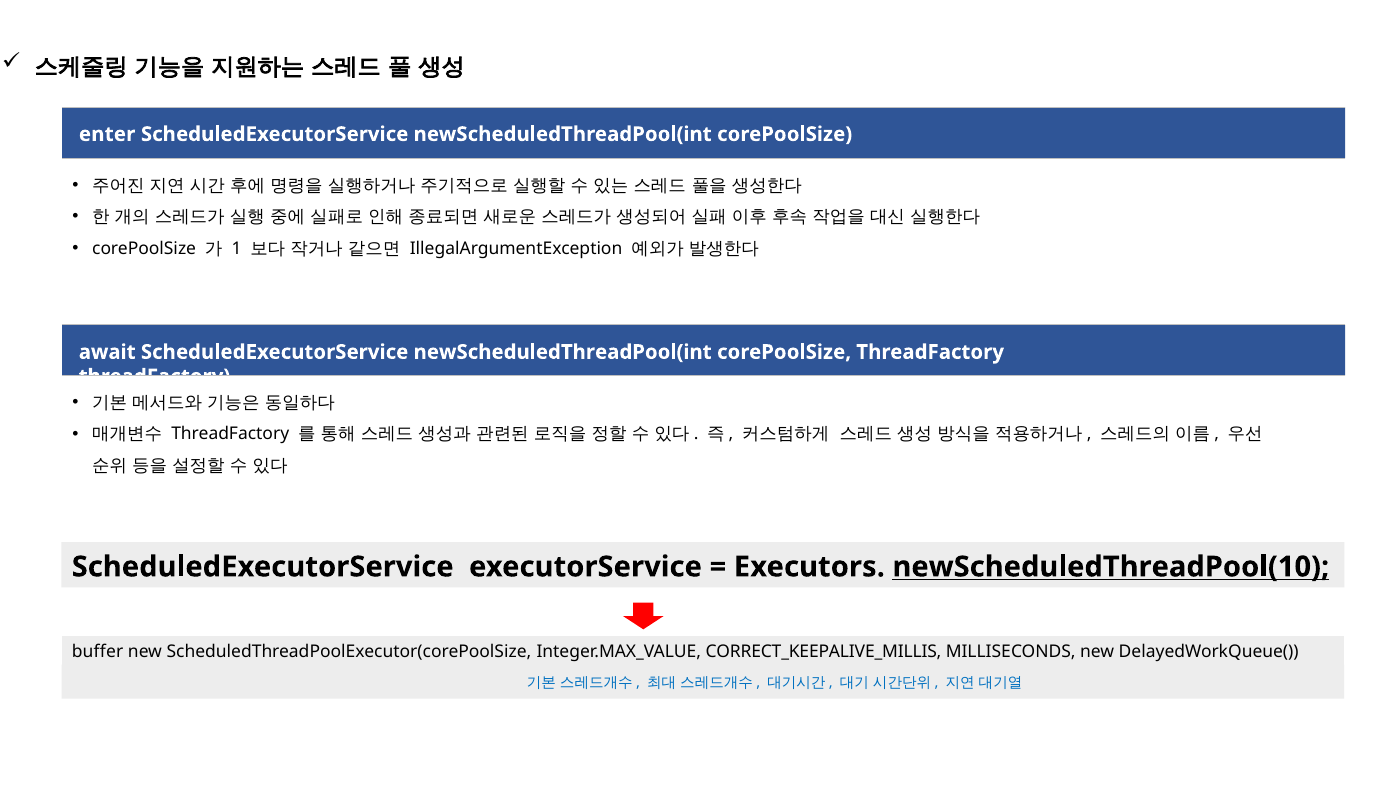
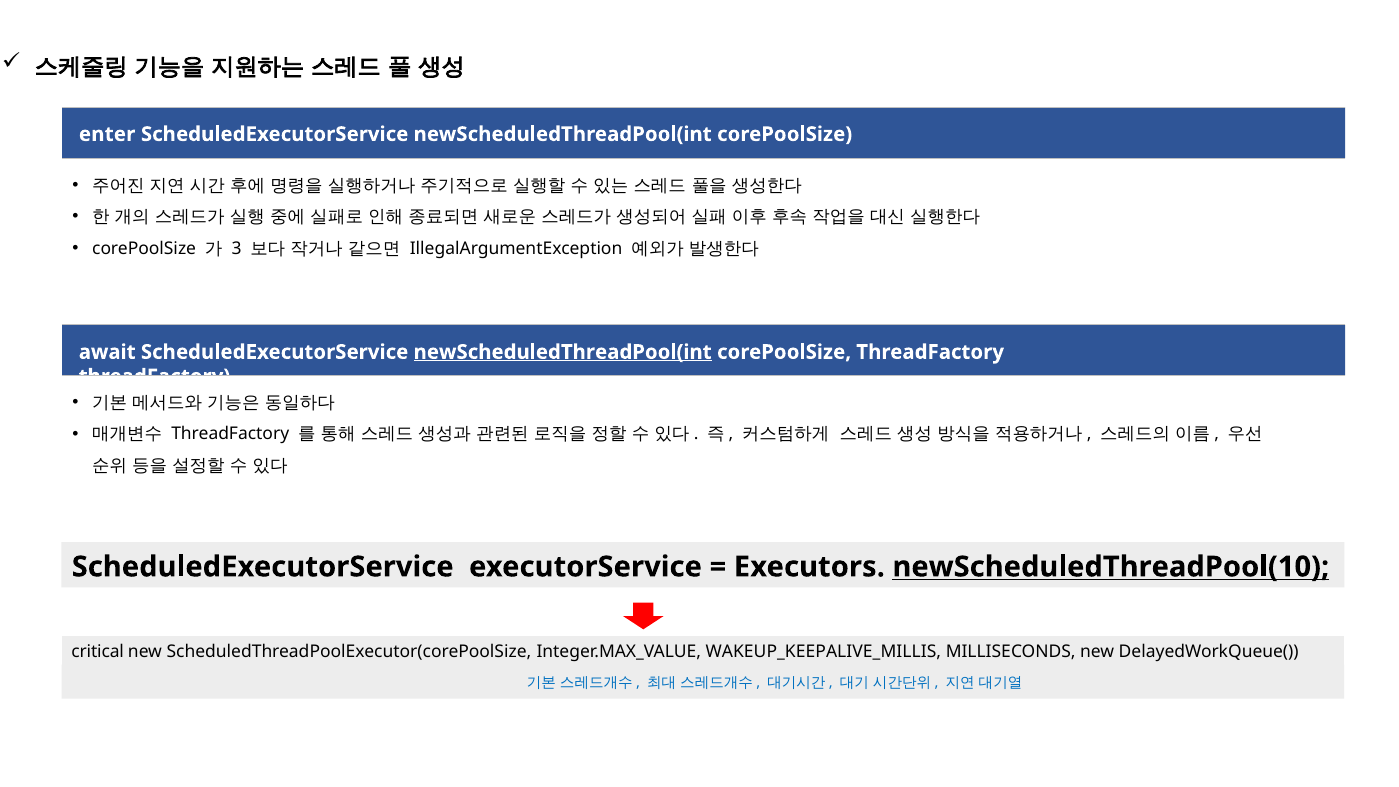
1: 1 -> 3 (237, 248)
newScheduledThreadPool(int underline: none -> present (563, 352)
buffer: buffer -> critical (98, 652)
CORRECT_KEEPALIVE_MILLIS: CORRECT_KEEPALIVE_MILLIS -> WAKEUP_KEEPALIVE_MILLIS (823, 652)
